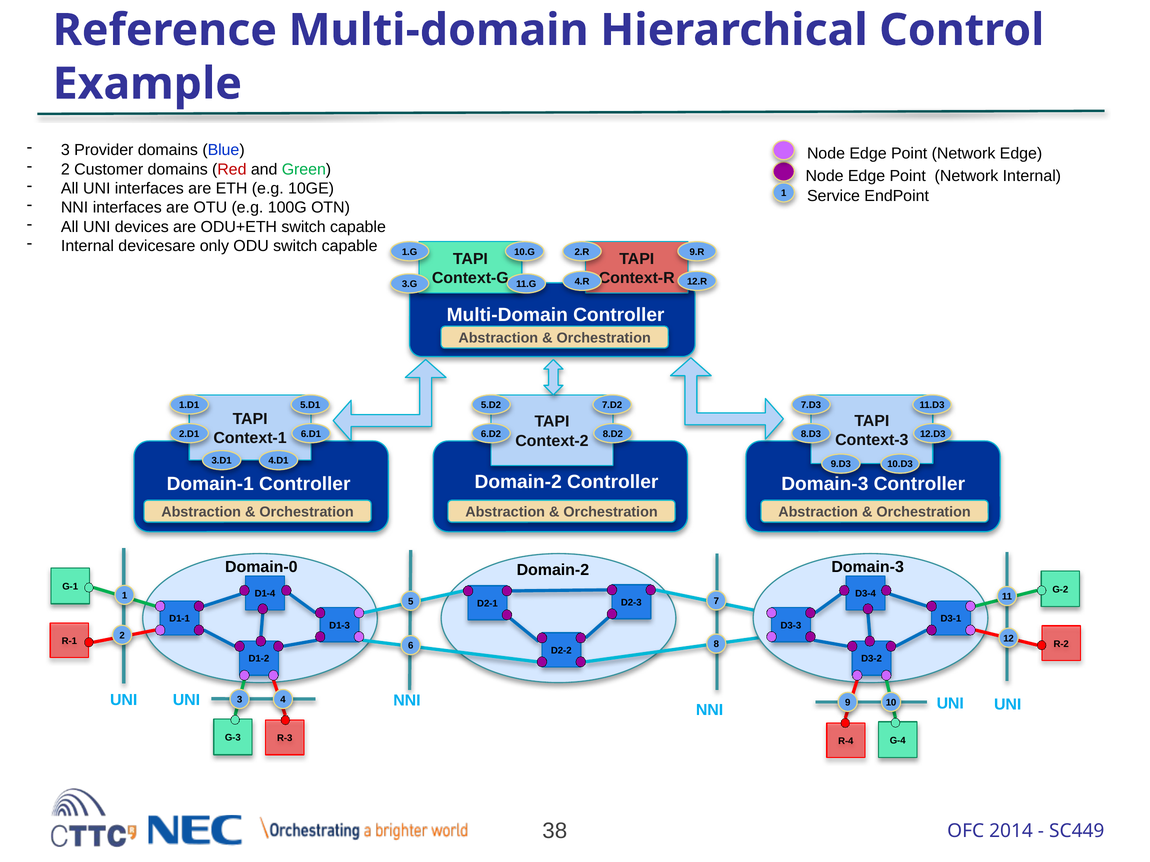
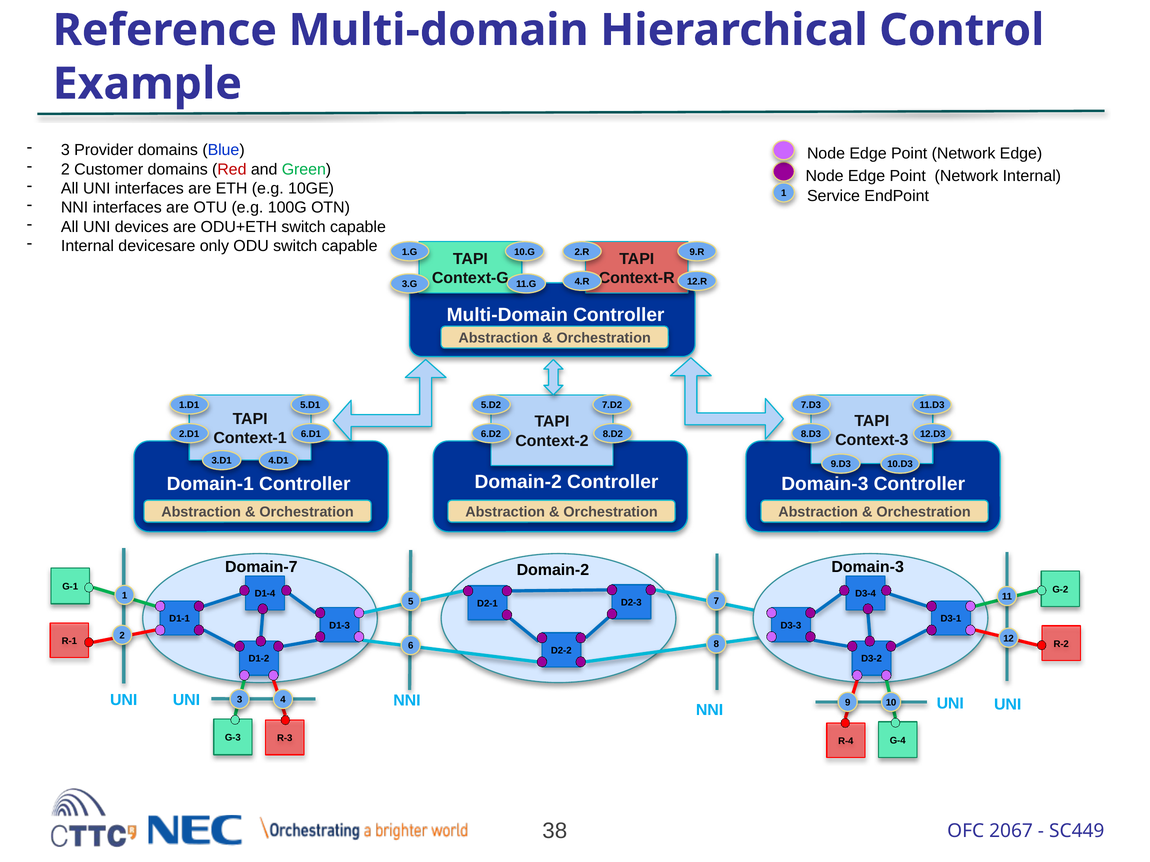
Domain-0: Domain-0 -> Domain-7 (261, 567)
2014: 2014 -> 2067 (1011, 831)
